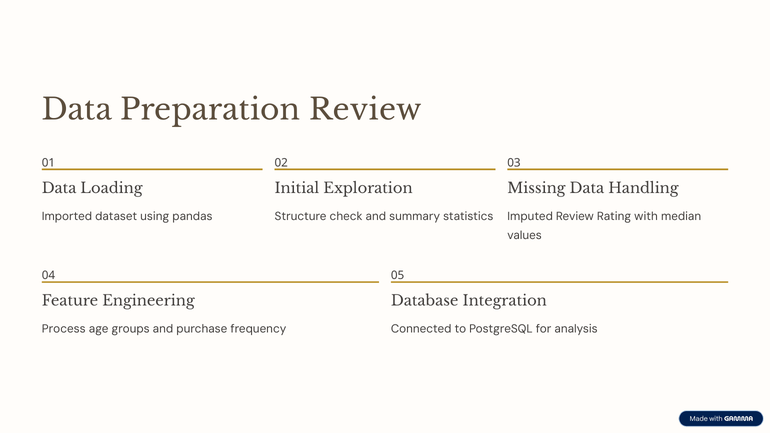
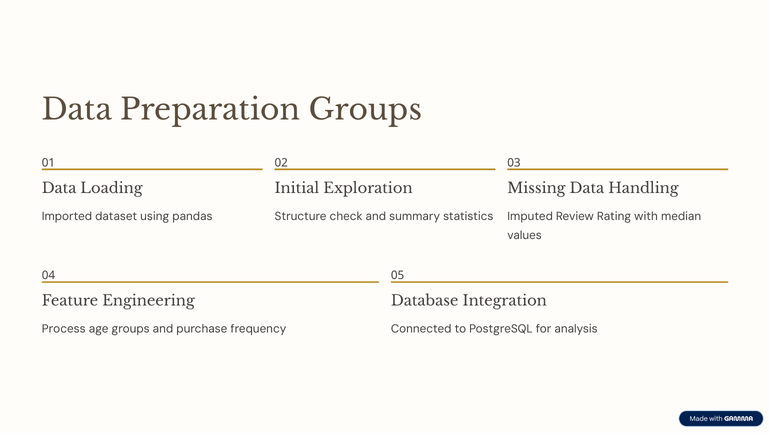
Preparation Review: Review -> Groups (365, 110)
